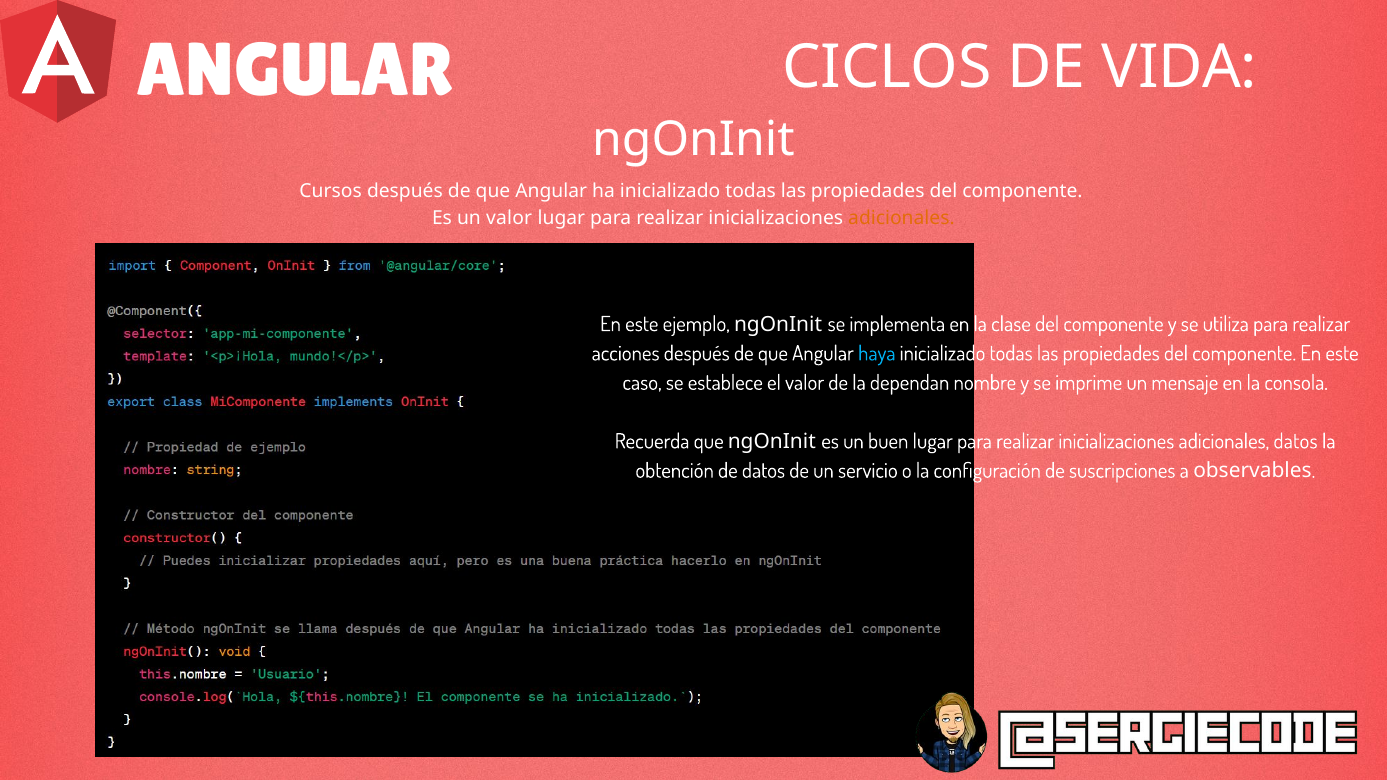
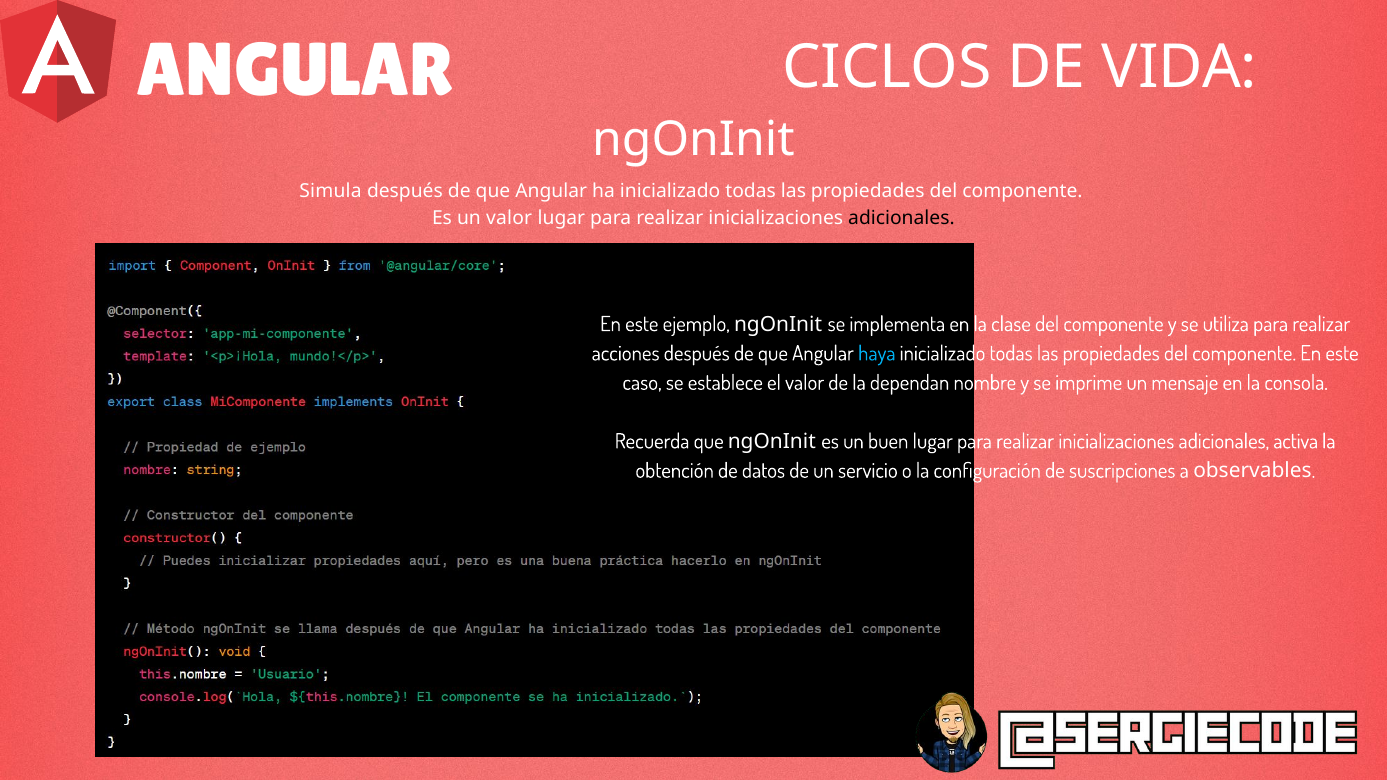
Cursos: Cursos -> Simula (331, 192)
adicionales colour: orange -> black (901, 219)
adicionales datos: datos -> activa (1296, 442)
